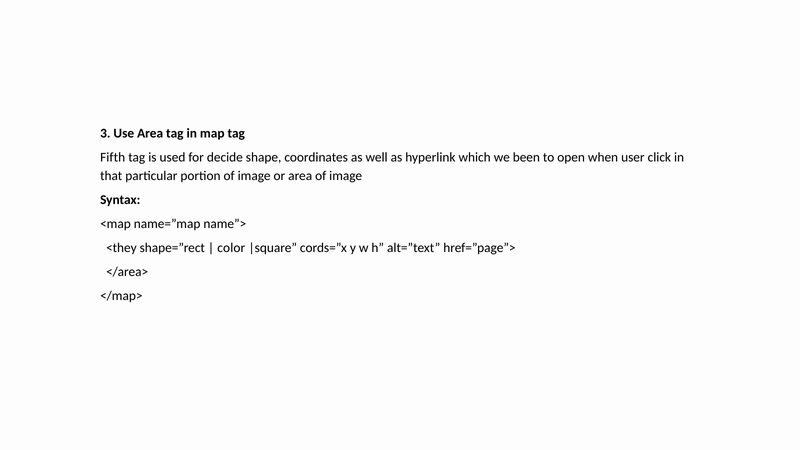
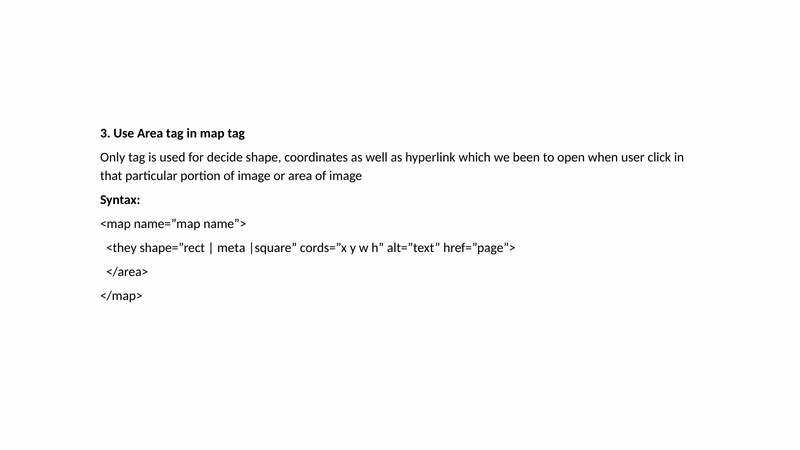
Fifth: Fifth -> Only (113, 158)
color: color -> meta (231, 248)
